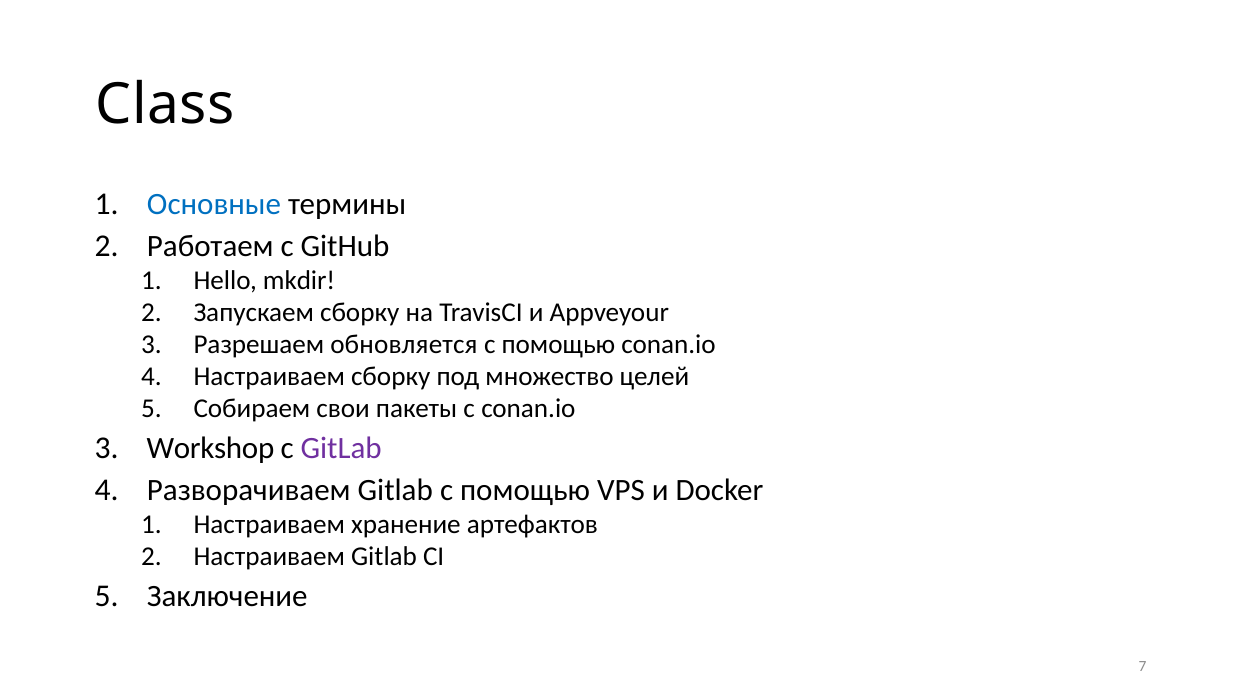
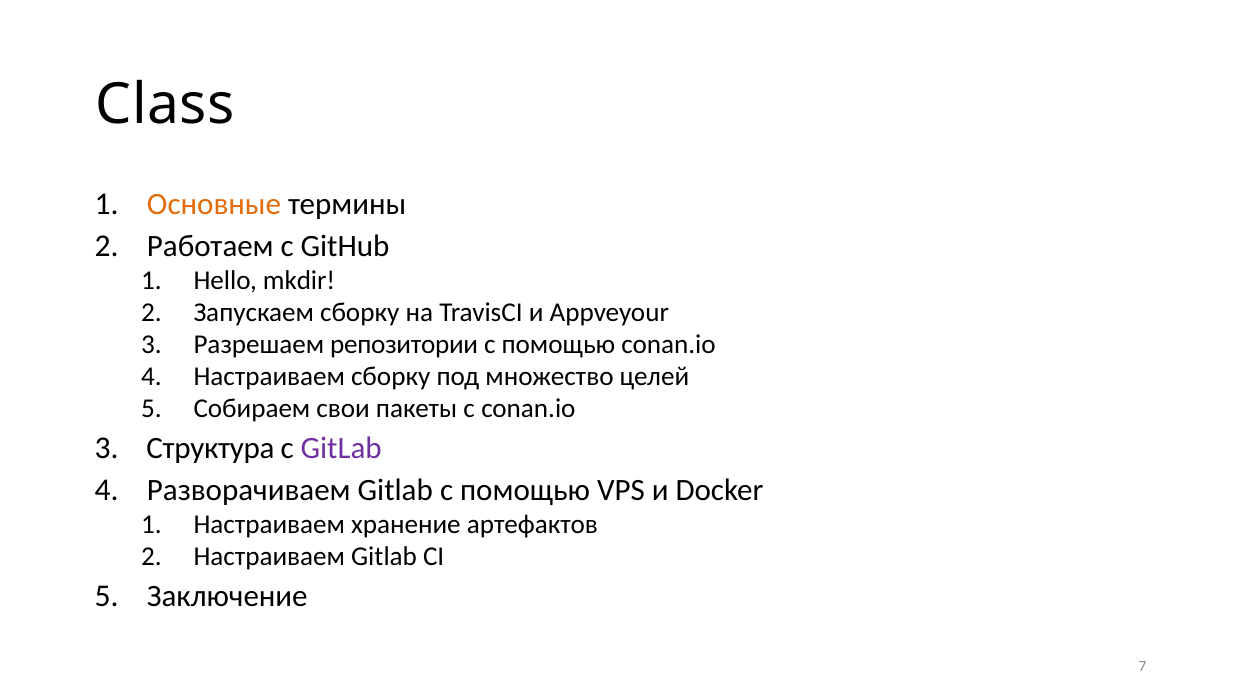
Основные colour: blue -> orange (214, 204)
обновляется: обновляется -> репозитории (404, 345)
Workshop: Workshop -> Структура (210, 449)
